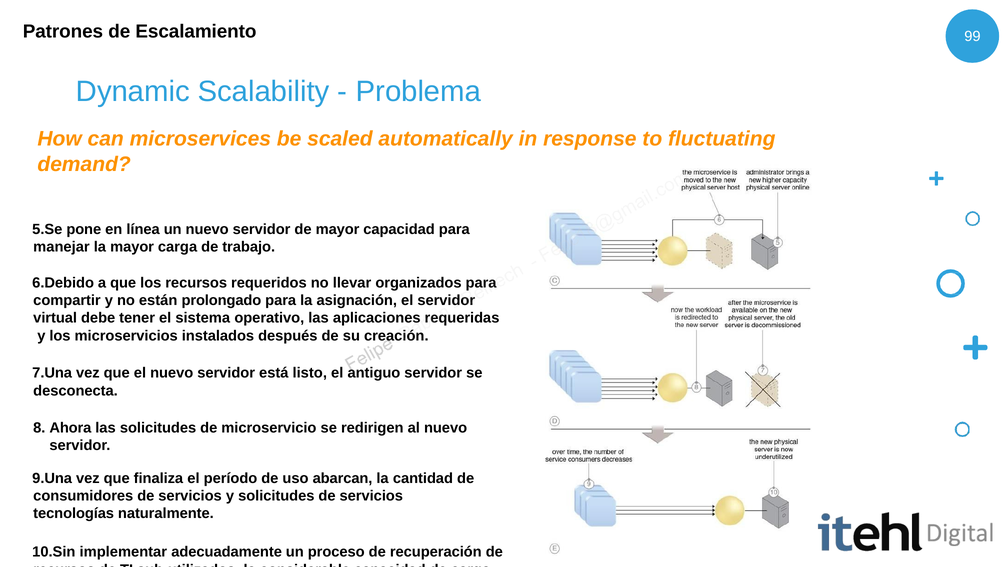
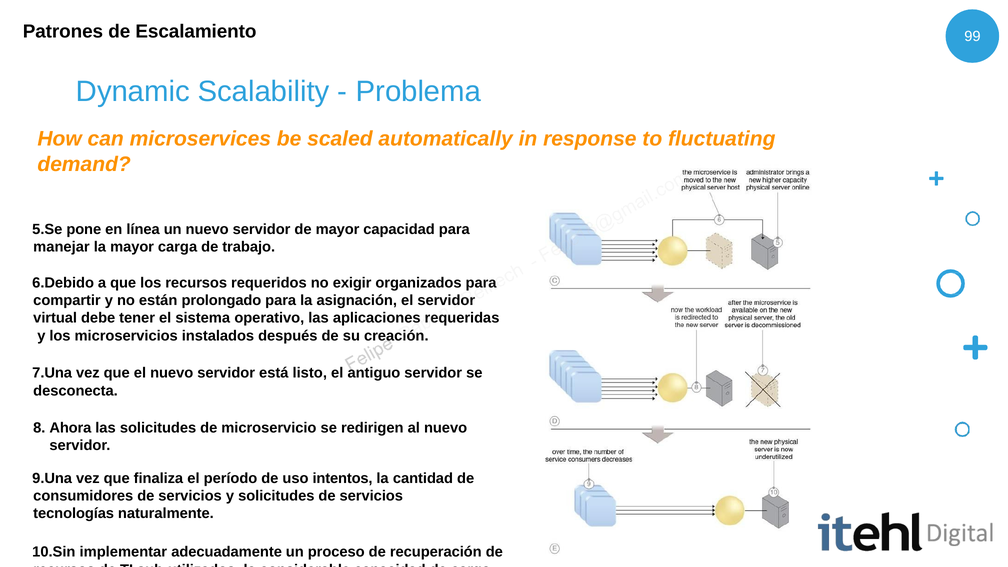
llevar: llevar -> exigir (352, 283)
abarcan: abarcan -> intentos (343, 478)
